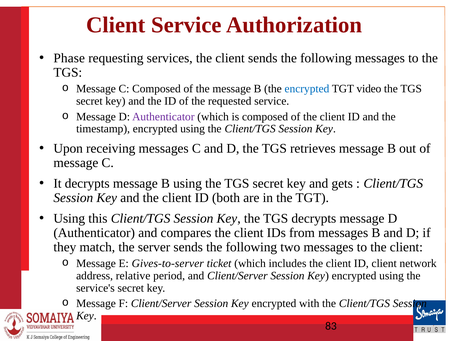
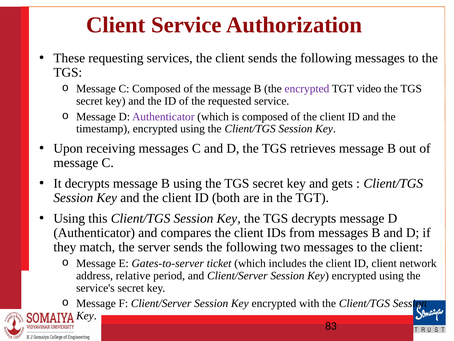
Phase: Phase -> These (69, 58)
encrypted colour: blue -> purple (307, 89)
Gives-to-server: Gives-to-server -> Gates-to-server (168, 263)
